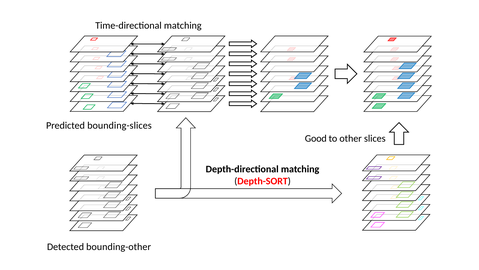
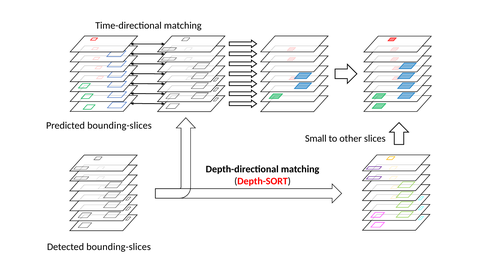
Good: Good -> Small (316, 138)
Detected bounding-other: bounding-other -> bounding-slices (119, 247)
